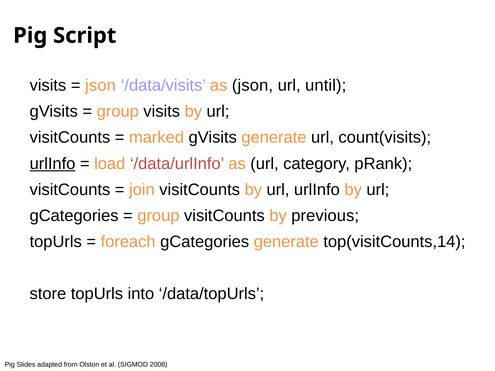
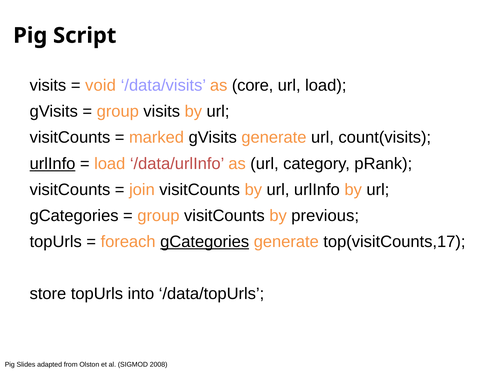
json: json -> void (101, 85)
as json: json -> core (253, 85)
url until: until -> load (326, 85)
gCategories underline: none -> present (205, 242)
top(visitCounts,14: top(visitCounts,14 -> top(visitCounts,17 (394, 242)
